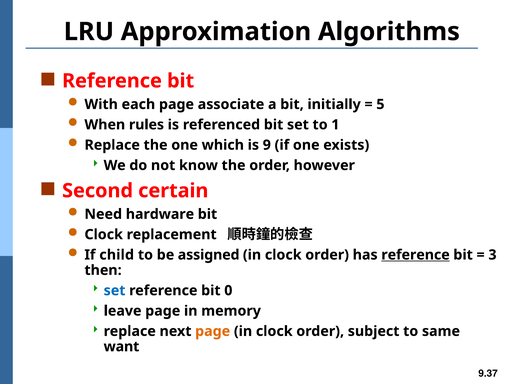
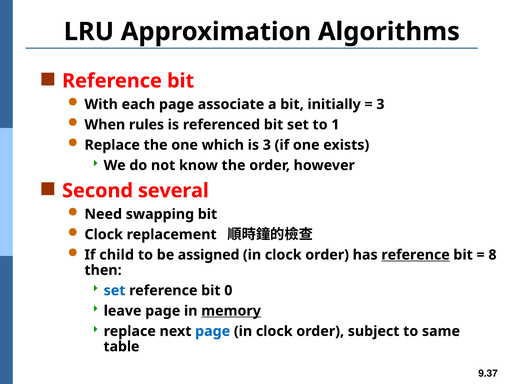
5: 5 -> 3 (380, 104)
is 9: 9 -> 3 (267, 145)
certain: certain -> several (173, 191)
hardware: hardware -> swapping (160, 214)
3: 3 -> 8 (492, 255)
memory underline: none -> present (231, 311)
page colour: orange -> blue (213, 331)
want: want -> table (121, 347)
